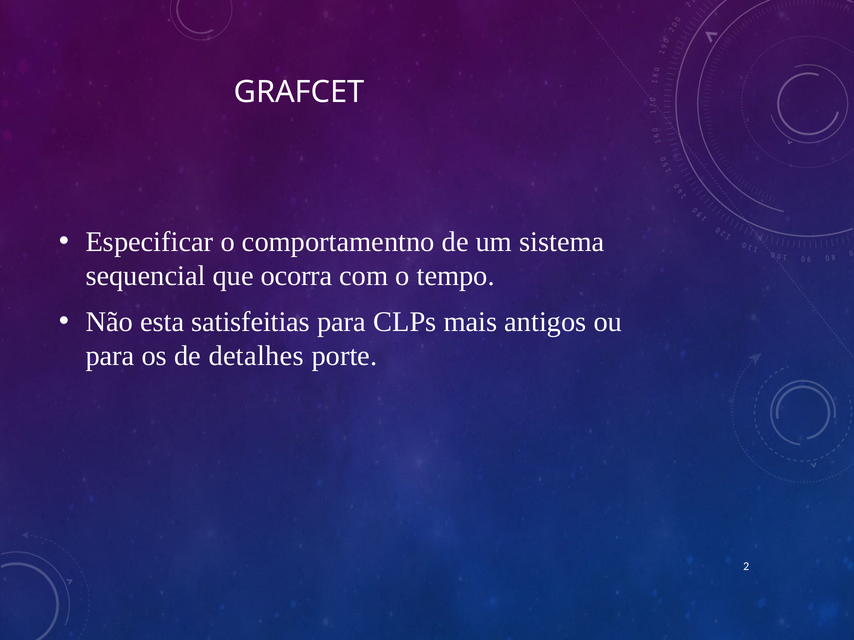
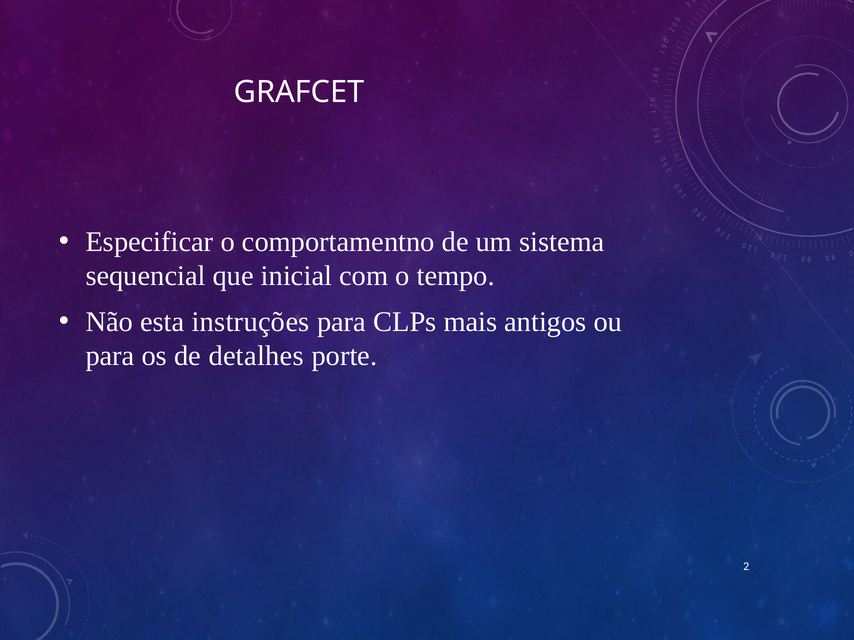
ocorra: ocorra -> inicial (296, 276)
satisfeitias: satisfeitias -> instruções (251, 322)
